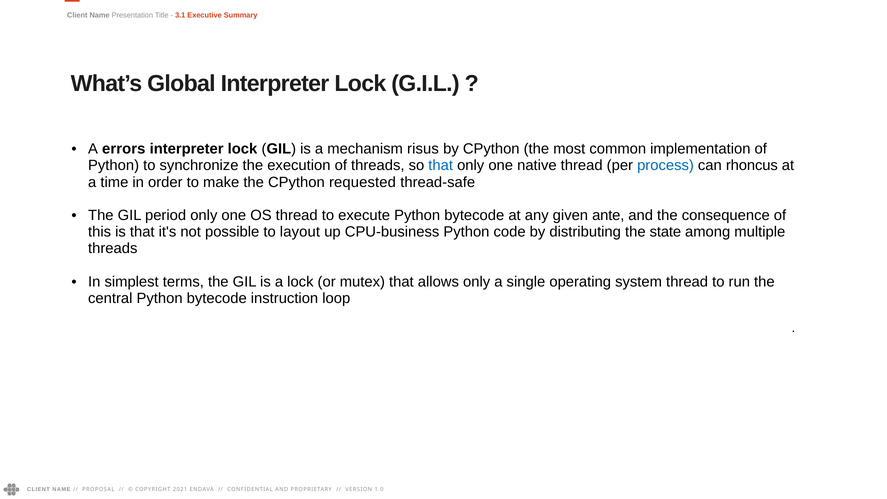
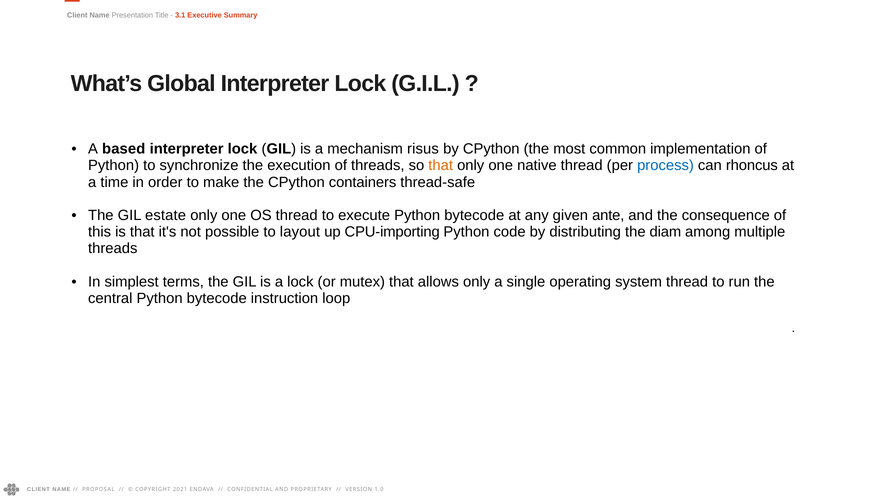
errors: errors -> based (124, 149)
that colour: blue -> orange (441, 166)
requested: requested -> containers (363, 182)
period: period -> estate (166, 215)
CPU-business: CPU-business -> CPU-importing (392, 232)
state: state -> diam (665, 232)
